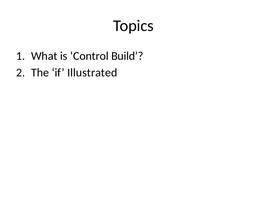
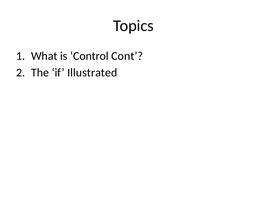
Build: Build -> Cont (127, 56)
